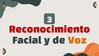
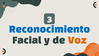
Reconocimiento colour: red -> blue (49, 29)
